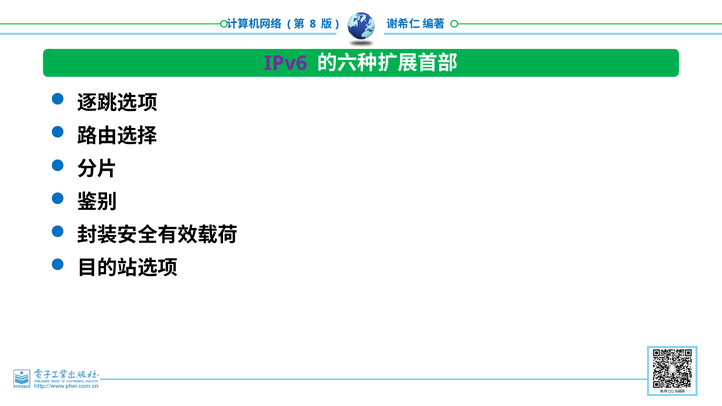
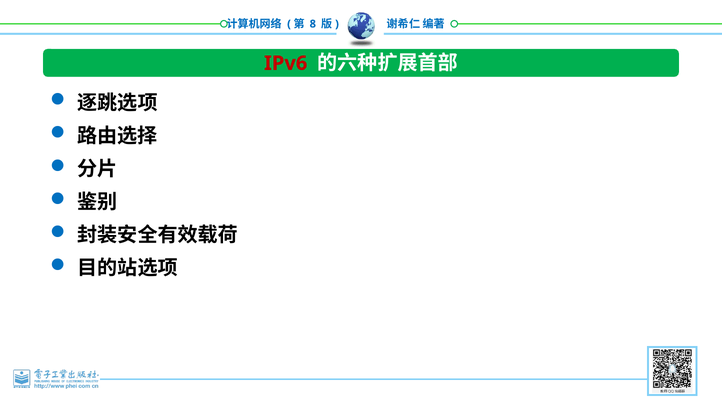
IPv6 colour: purple -> red (286, 63)
